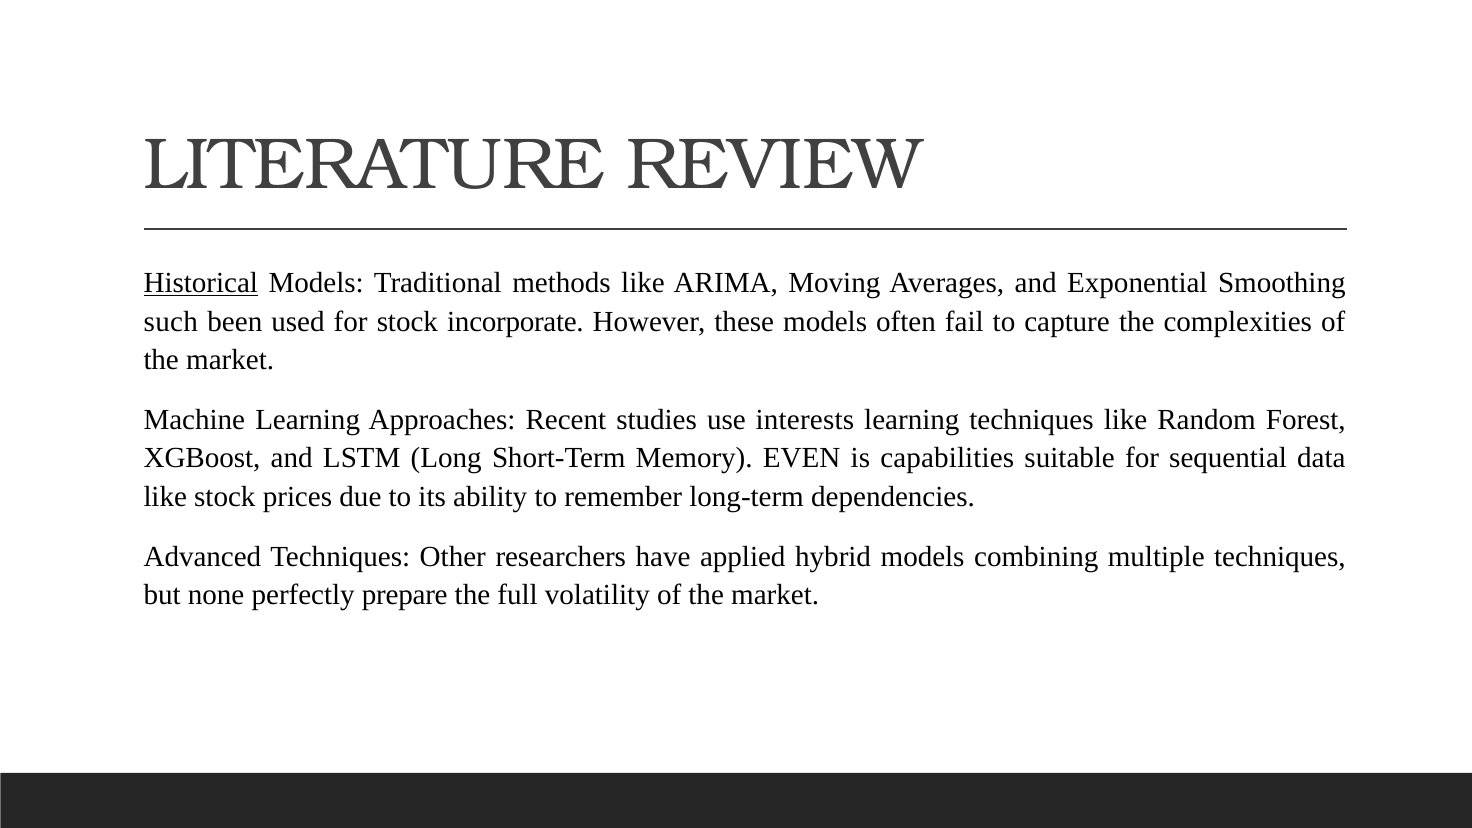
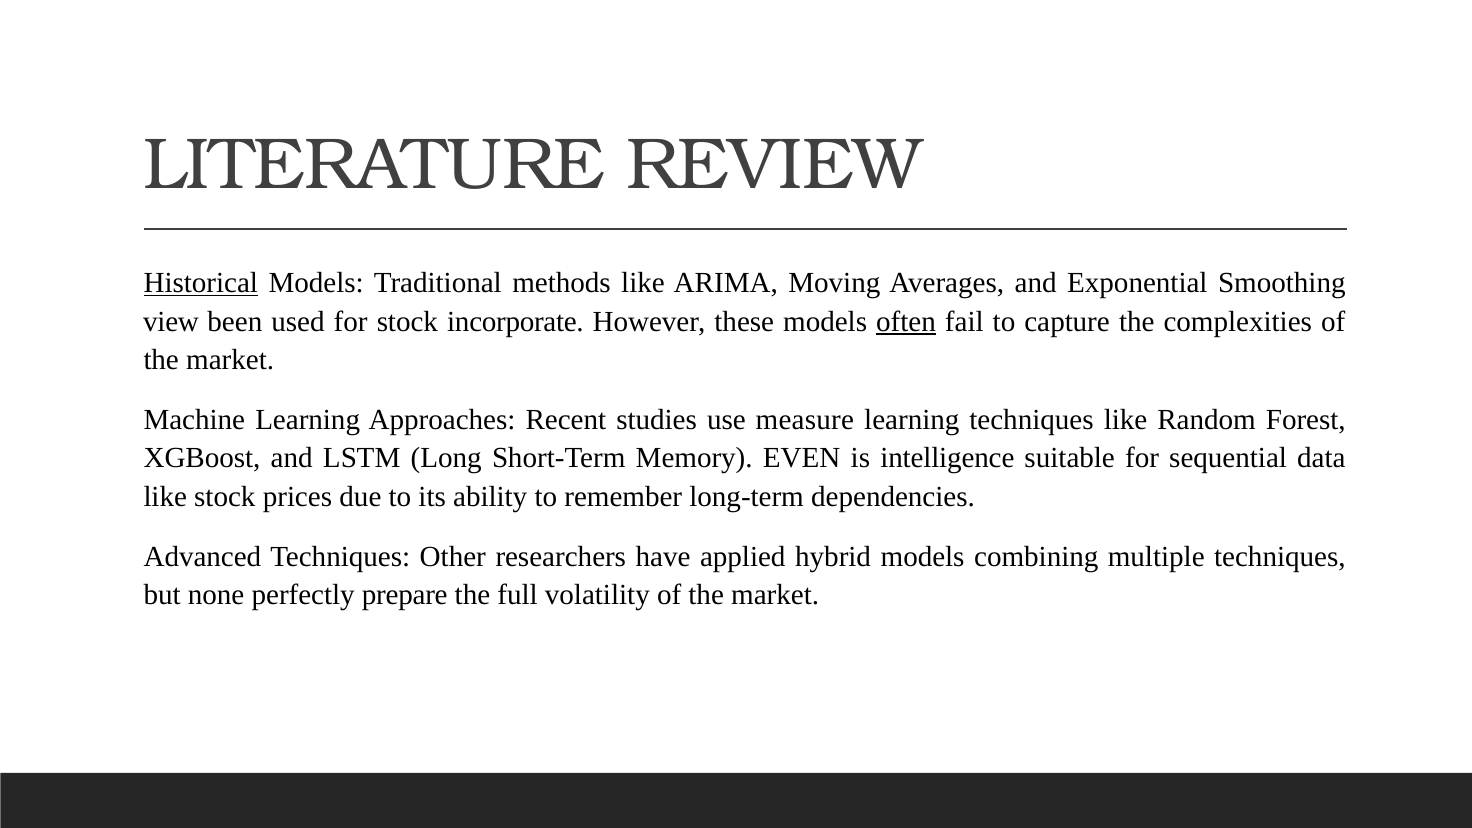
such: such -> view (171, 321)
often underline: none -> present (906, 321)
interests: interests -> measure (805, 420)
capabilities: capabilities -> intelligence (947, 458)
